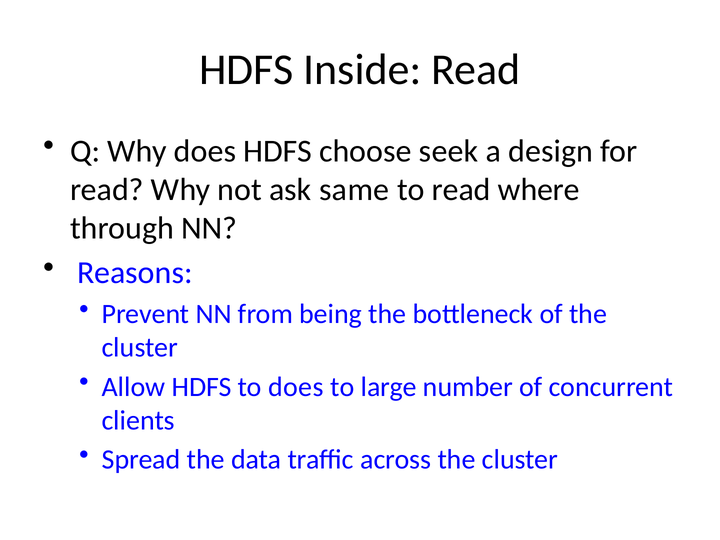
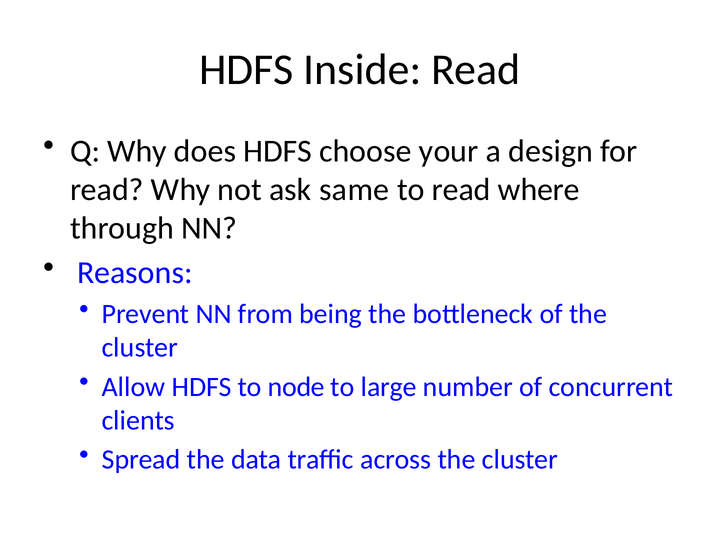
seek: seek -> your (449, 151)
to does: does -> node (296, 387)
